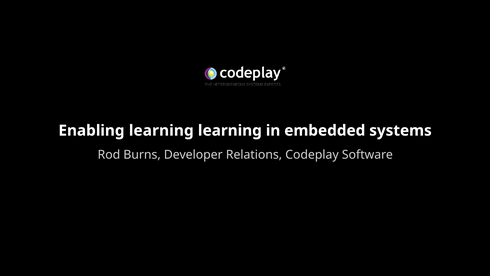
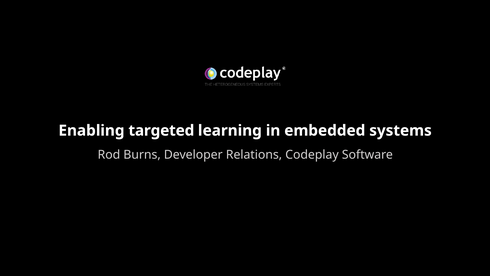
Enabling learning: learning -> targeted (161, 130)
